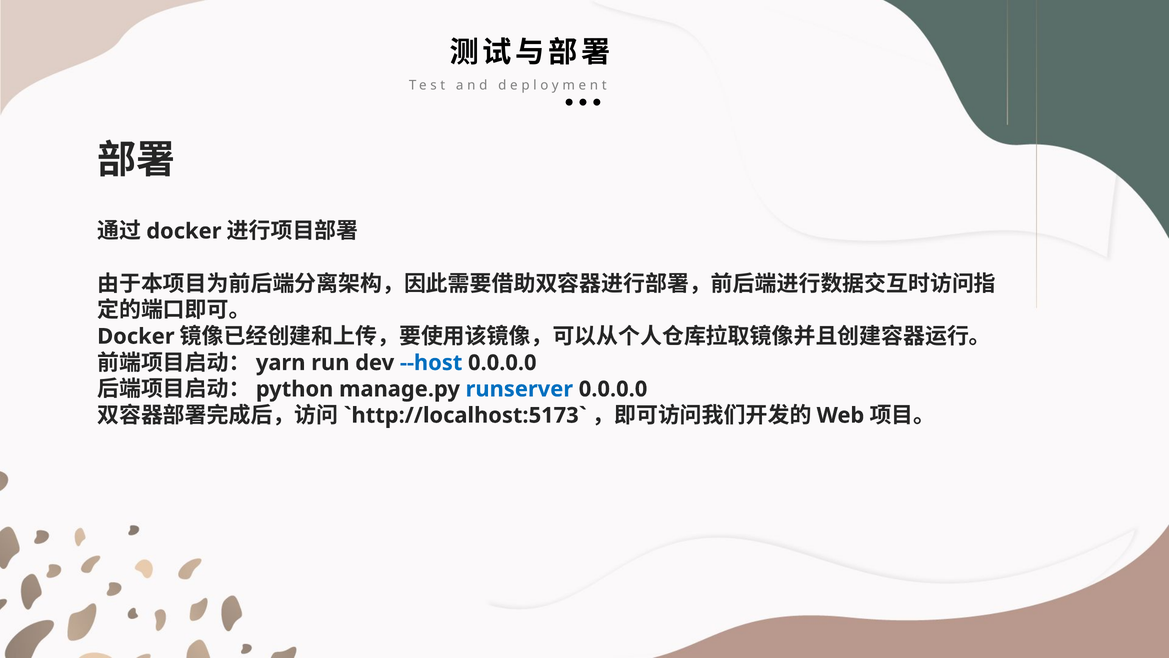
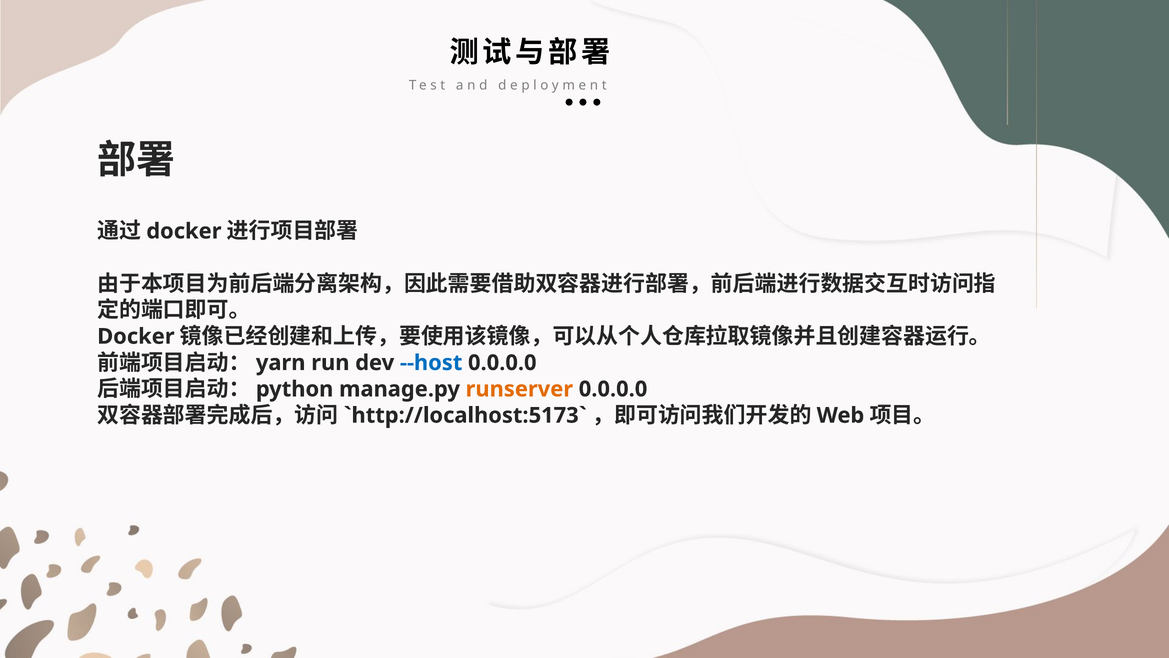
runserver colour: blue -> orange (519, 389)
